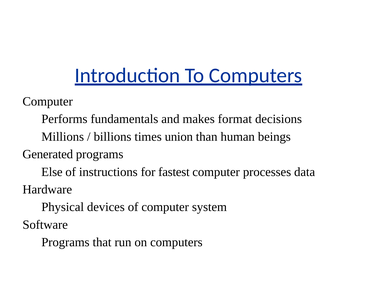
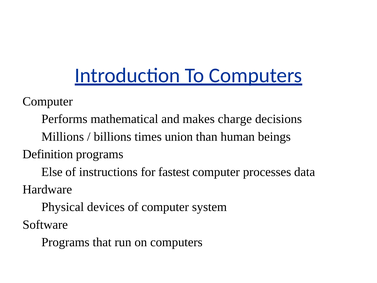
fundamentals: fundamentals -> mathematical (124, 119)
format: format -> charge (235, 119)
Generated: Generated -> Definition (48, 154)
